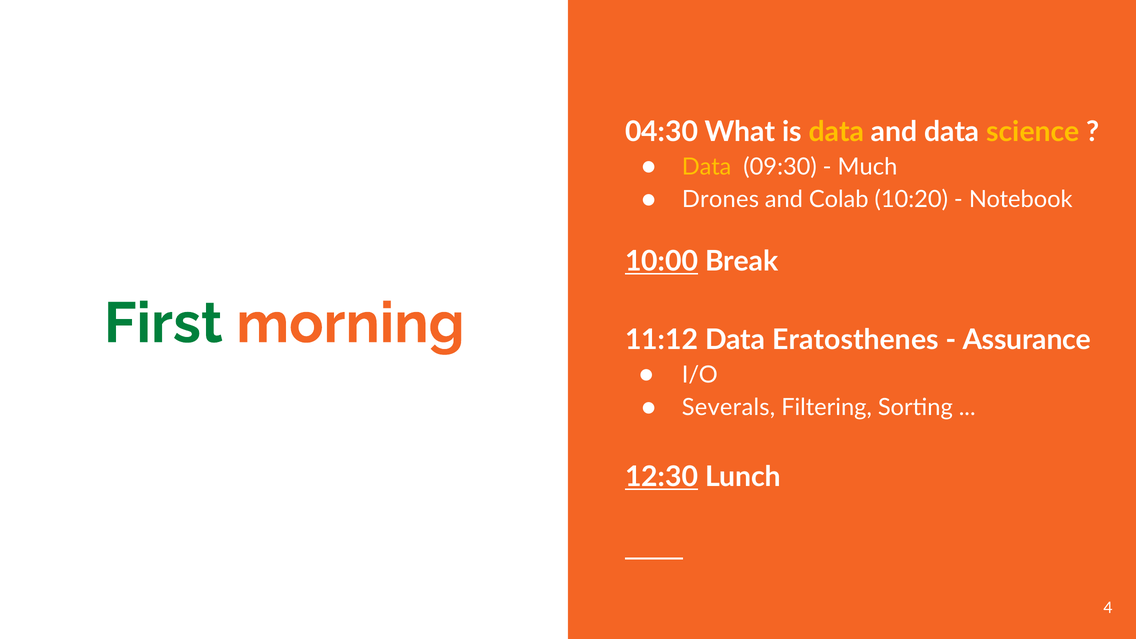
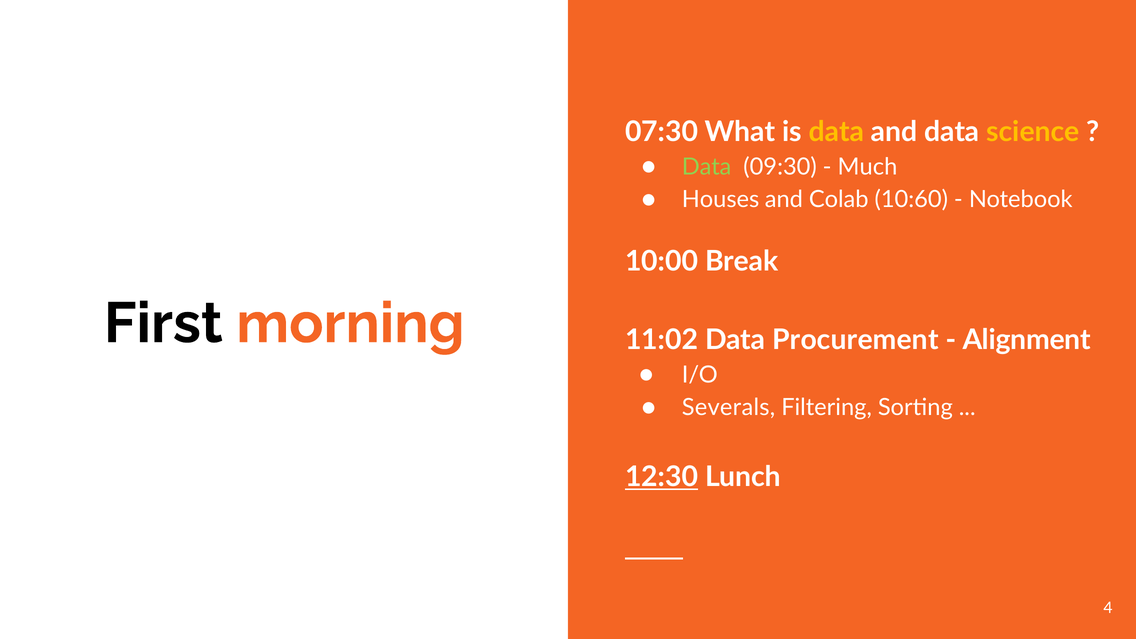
04:30: 04:30 -> 07:30 (662, 132)
Data colour: yellow -> light green (707, 167)
Drones: Drones -> Houses (721, 200)
10:20: 10:20 -> 10:60 (911, 200)
10:00 underline: present -> none (662, 262)
First colour: green -> black (163, 323)
11:12: 11:12 -> 11:02 (662, 340)
Eratosthenes: Eratosthenes -> Procurement (855, 340)
Assurance: Assurance -> Alignment (1027, 340)
